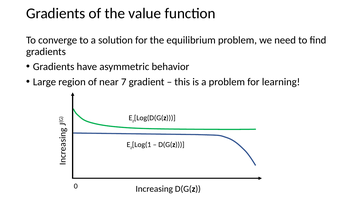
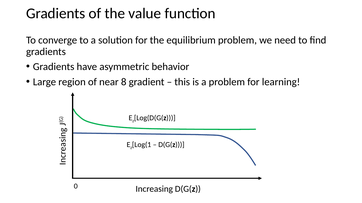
7: 7 -> 8 (124, 82)
